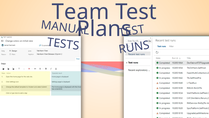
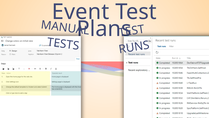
Team: Team -> Event (81, 12)
